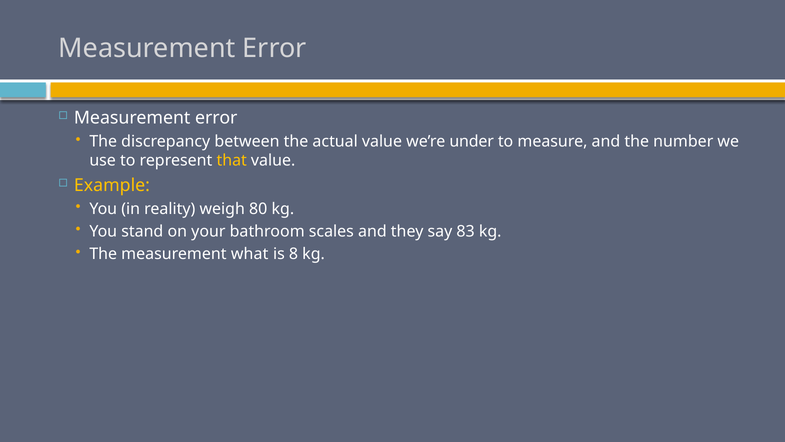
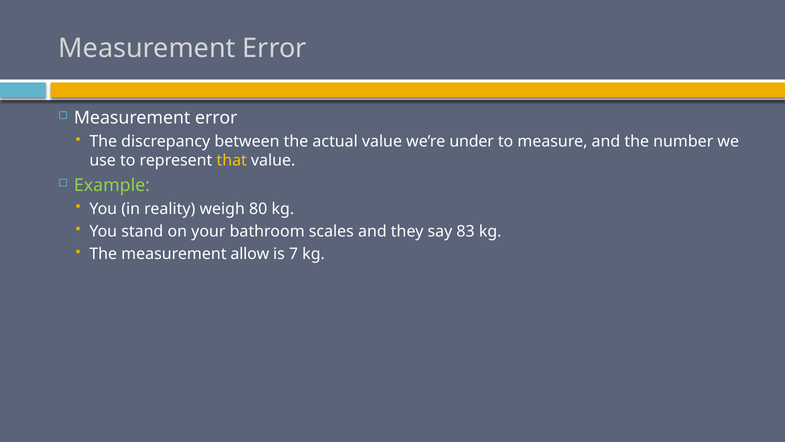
Example colour: yellow -> light green (112, 185)
what: what -> allow (250, 254)
8: 8 -> 7 (293, 254)
